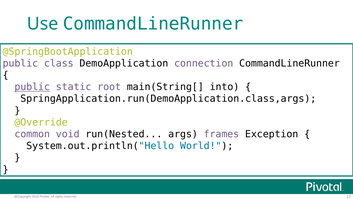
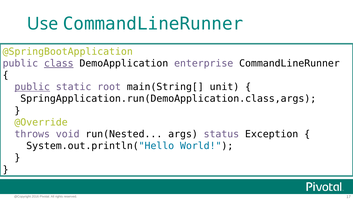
class underline: none -> present (59, 63)
connection: connection -> enterprise (204, 63)
into: into -> unit (224, 87)
common: common -> throws (32, 134)
frames: frames -> status (221, 134)
